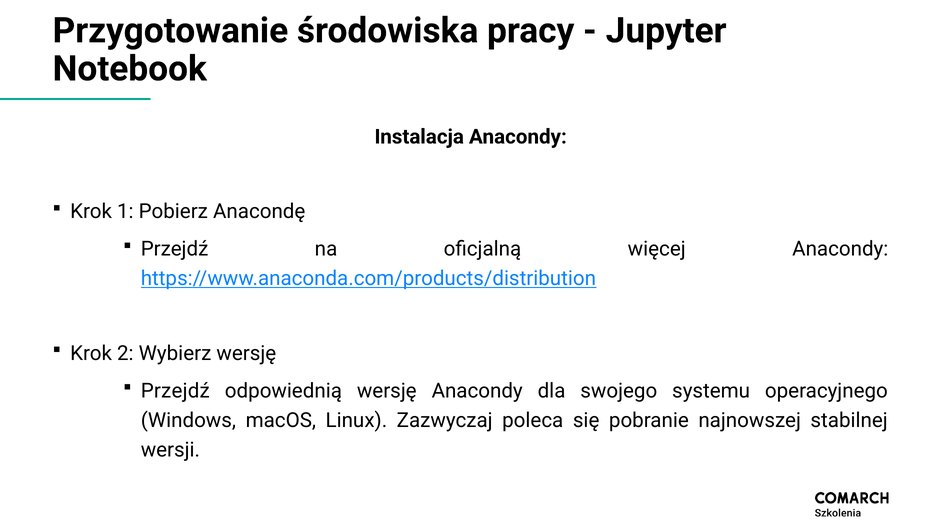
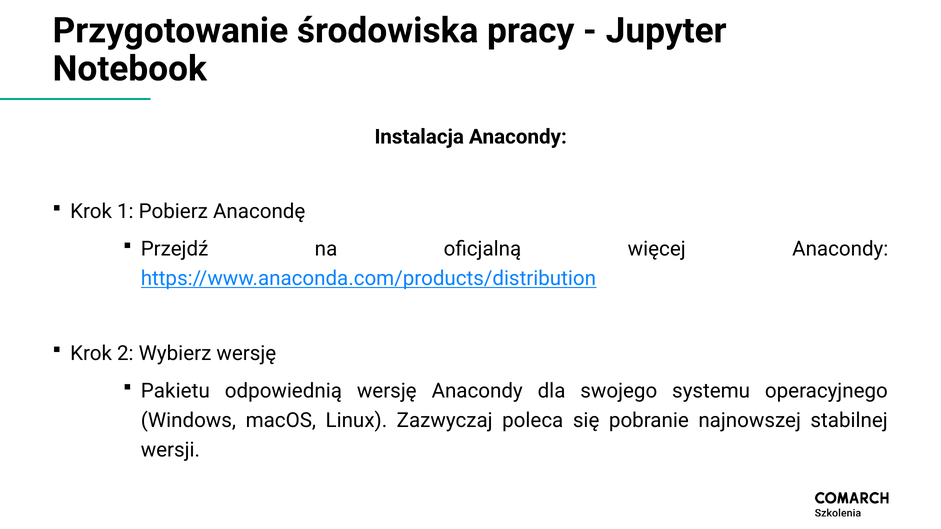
Przejdź: Przejdź -> Pakietu (175, 391)
